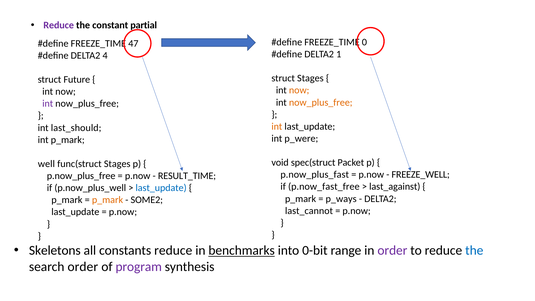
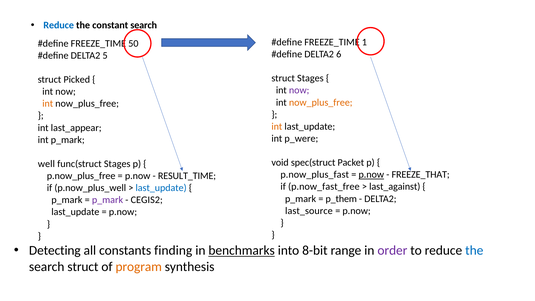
Reduce colour: purple -> blue (59, 25)
constant partial: partial -> search (144, 25)
0: 0 -> 1 (364, 42)
47: 47 -> 50 (133, 43)
1: 1 -> 6 (339, 54)
4: 4 -> 5 (105, 55)
Future: Future -> Picked (77, 80)
now colour: orange -> purple (299, 90)
int colour: purple -> orange (48, 104)
last_should: last_should -> last_appear (76, 128)
p.now underline: none -> present (371, 175)
FREEZE_WELL: FREEZE_WELL -> FREEZE_THAT (421, 175)
p_ways: p_ways -> p_them (341, 199)
p_mark colour: orange -> purple (108, 200)
SOME2: SOME2 -> CEGIS2 (147, 200)
last_cannot: last_cannot -> last_source (309, 211)
Skeletons: Skeletons -> Detecting (55, 251)
constants reduce: reduce -> finding (173, 251)
0-bit: 0-bit -> 8-bit (315, 251)
search order: order -> struct (83, 267)
program colour: purple -> orange (139, 267)
